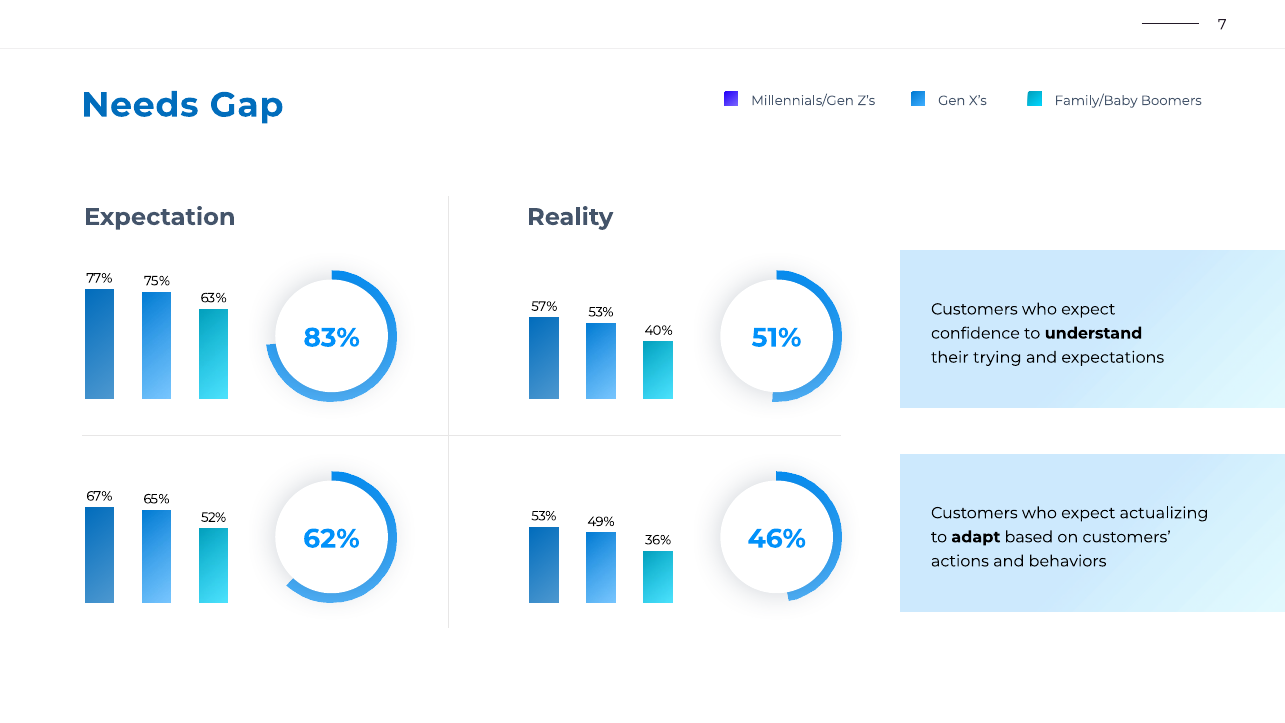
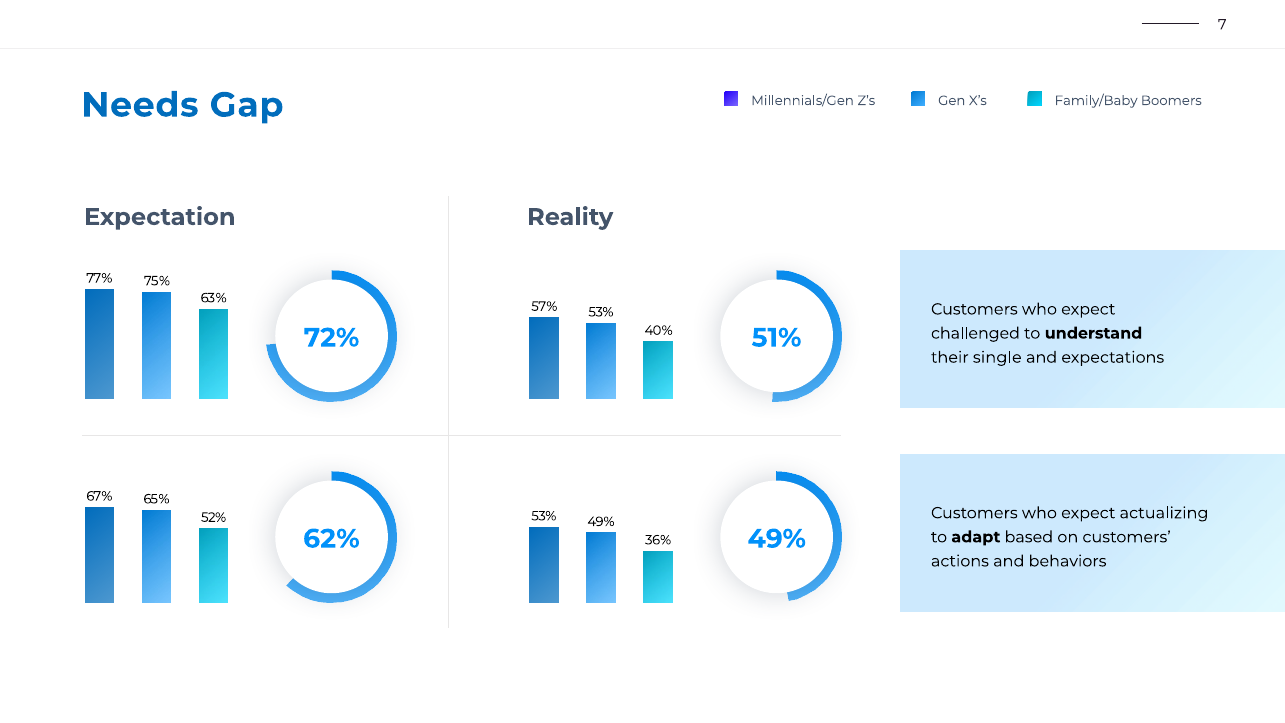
confidence: confidence -> challenged (975, 333)
83%: 83% -> 72% (332, 338)
trying: trying -> single (997, 357)
46%: 46% -> 49% (777, 539)
